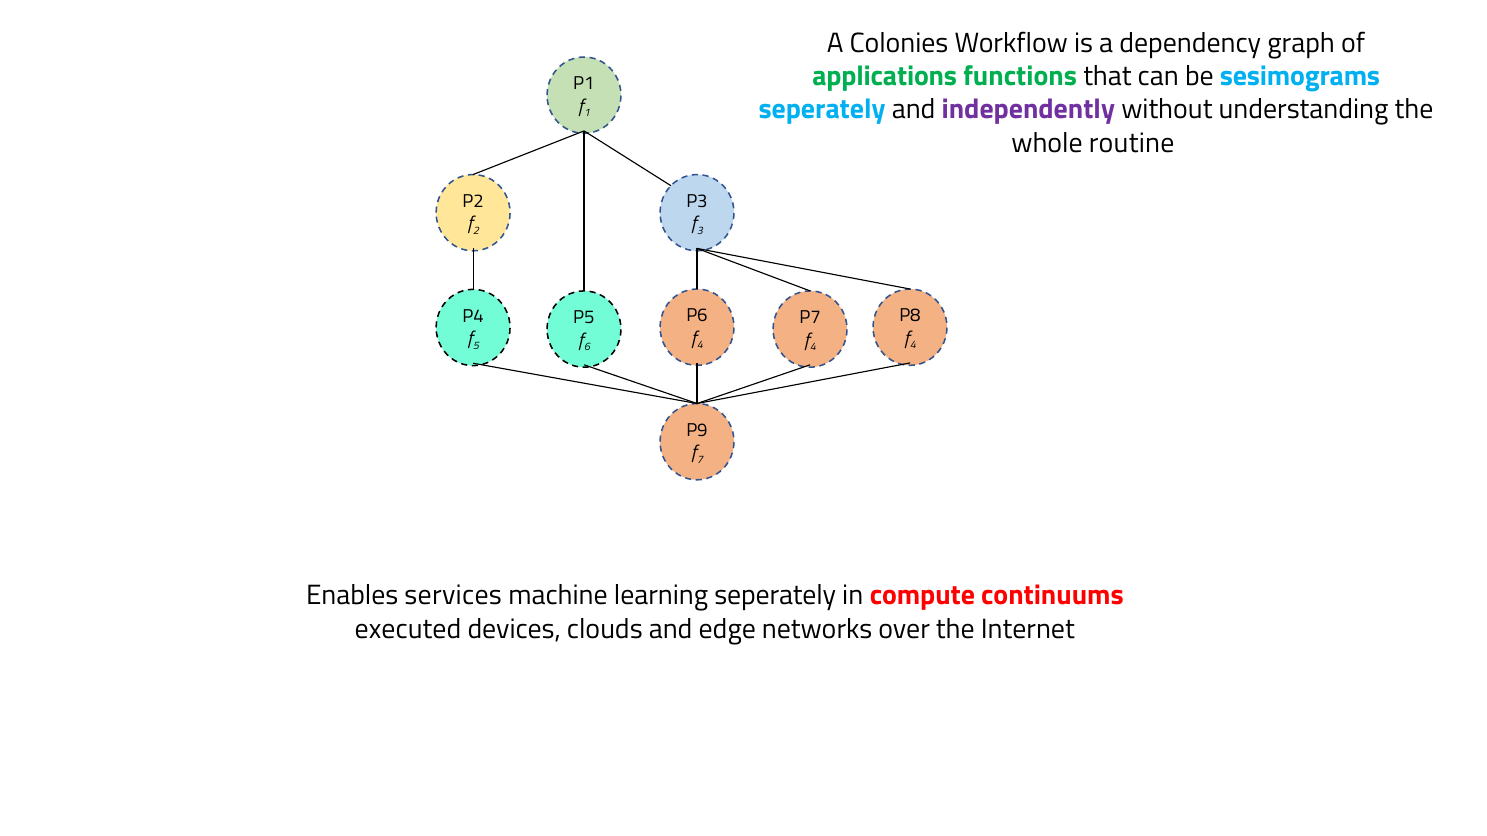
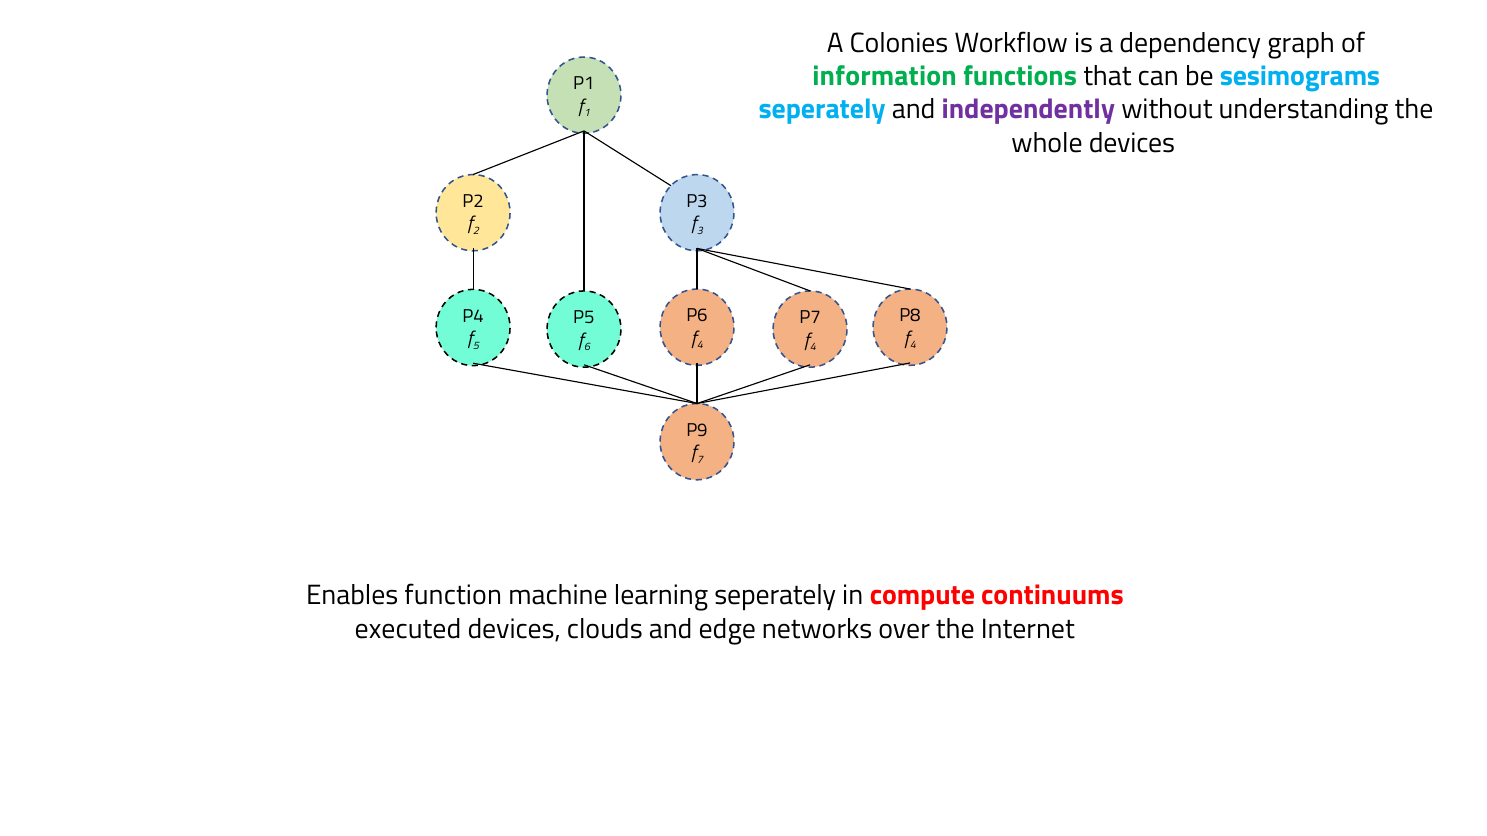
applications: applications -> information (885, 76)
whole routine: routine -> devices (1132, 143)
services: services -> function (453, 596)
